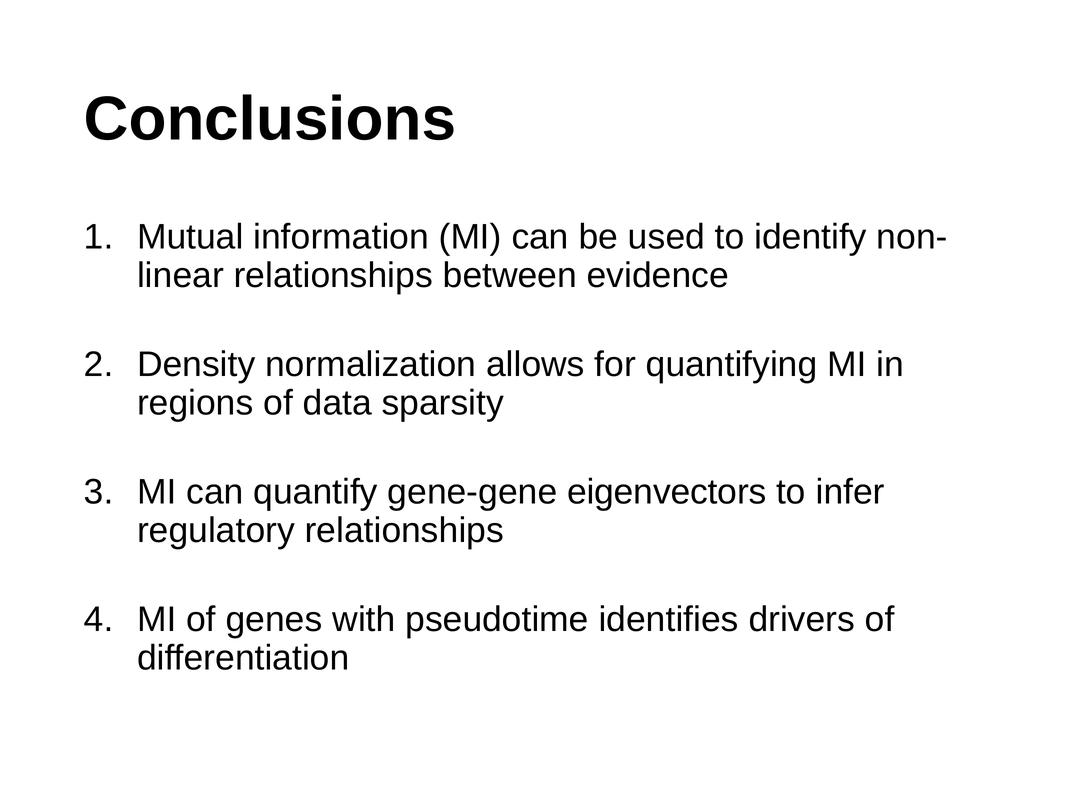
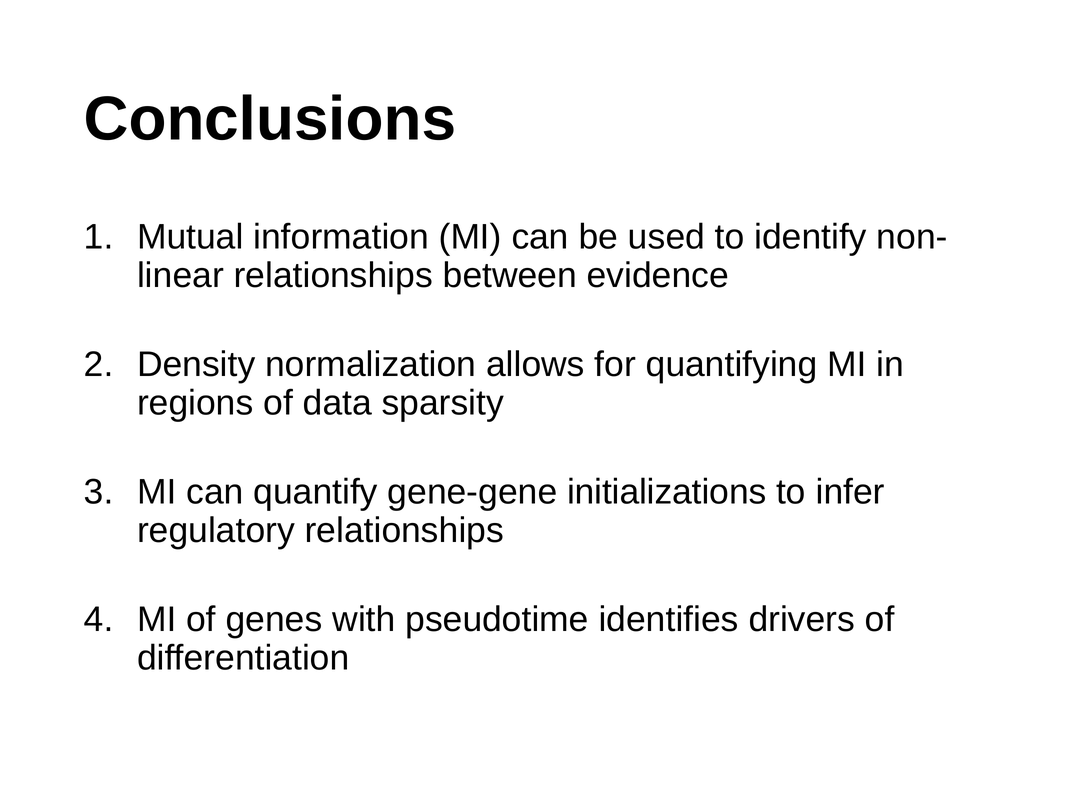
eigenvectors: eigenvectors -> initializations (667, 492)
